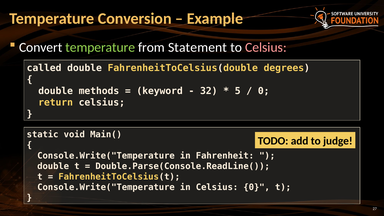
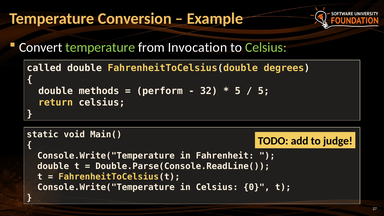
Statement: Statement -> Invocation (198, 47)
Celsius colour: pink -> light green (266, 47)
keyword: keyword -> perform (160, 91)
0: 0 -> 5 (264, 91)
